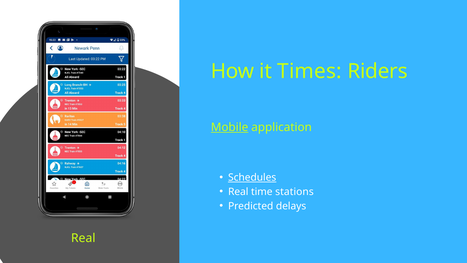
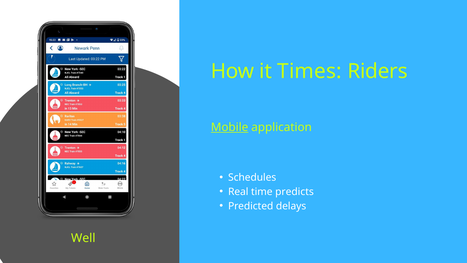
Schedules underline: present -> none (252, 177)
stations: stations -> predicts (295, 192)
Real: Real -> Well (83, 238)
